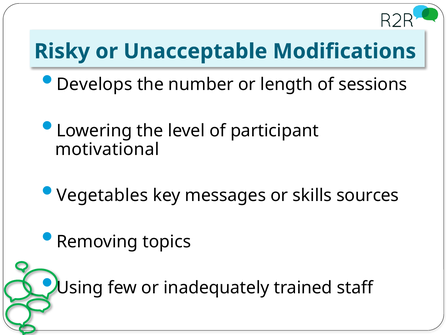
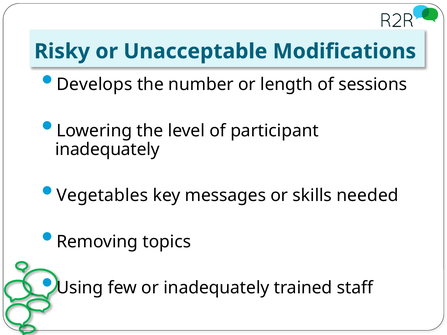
motivational: motivational -> inadequately (107, 150)
sources: sources -> needed (368, 196)
